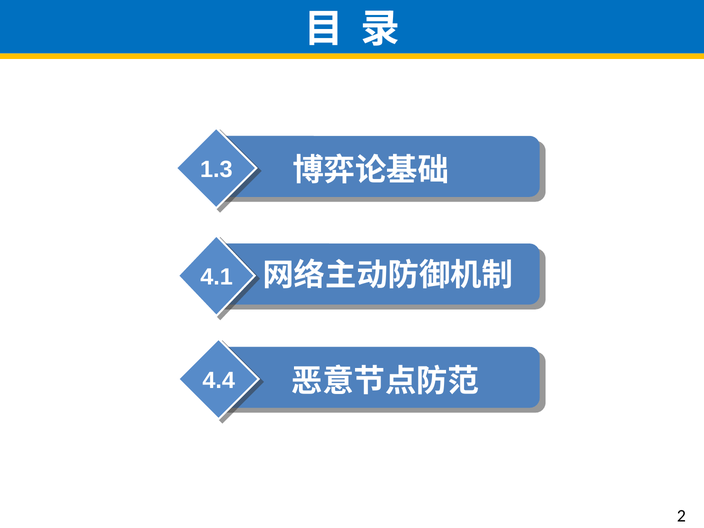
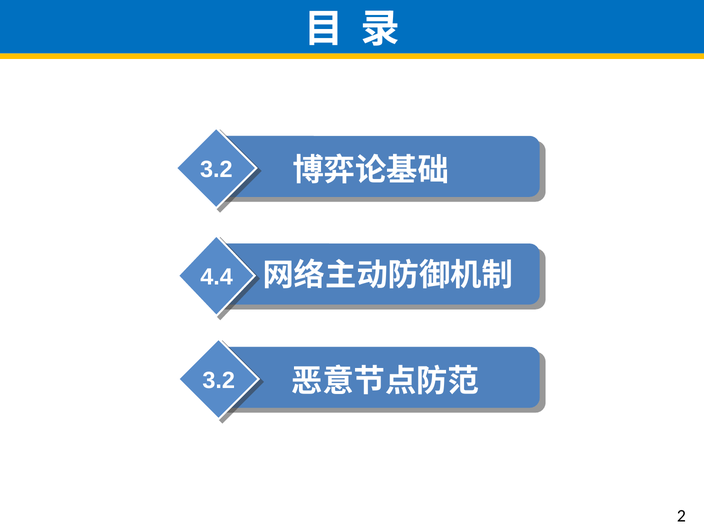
1.3: 1.3 -> 3.2 (216, 169)
4.1: 4.1 -> 4.4 (217, 277)
4.4: 4.4 -> 3.2 (219, 380)
